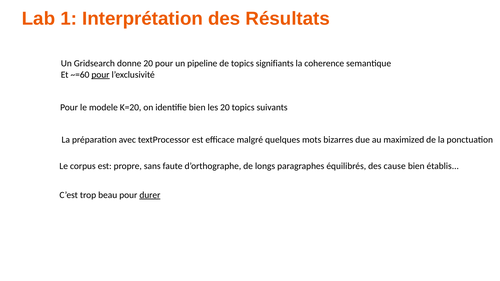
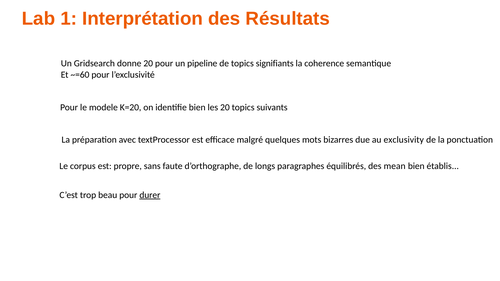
pour underline: present -> none (101, 75)
maximized: maximized -> exclusivity (404, 140)
cause: cause -> mean (395, 166)
